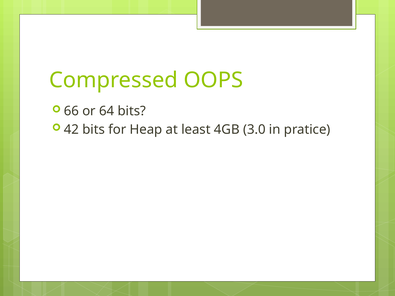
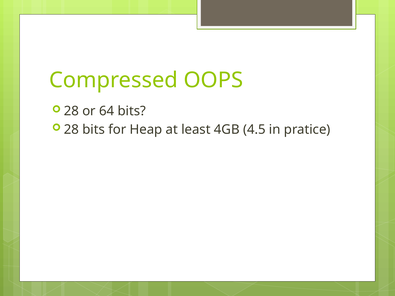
66: 66 -> 28 (71, 111)
42: 42 -> 28 (71, 130)
3.0: 3.0 -> 4.5 (254, 130)
